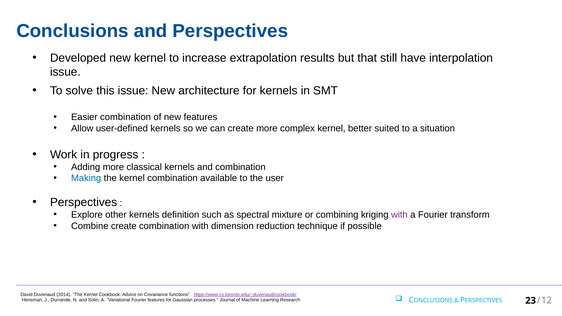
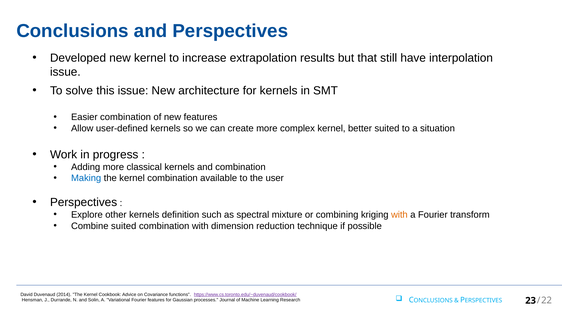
with colour: purple -> orange (399, 215)
Combine create: create -> suited (124, 226)
12: 12 -> 22 (547, 301)
